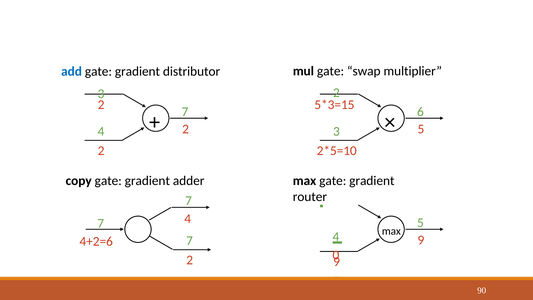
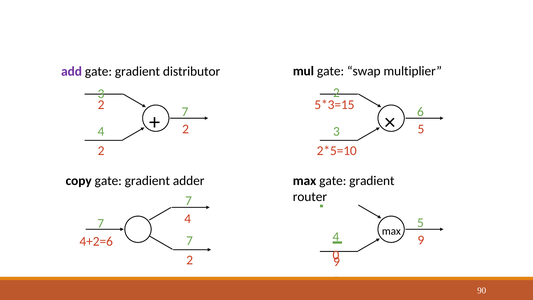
add colour: blue -> purple (72, 72)
